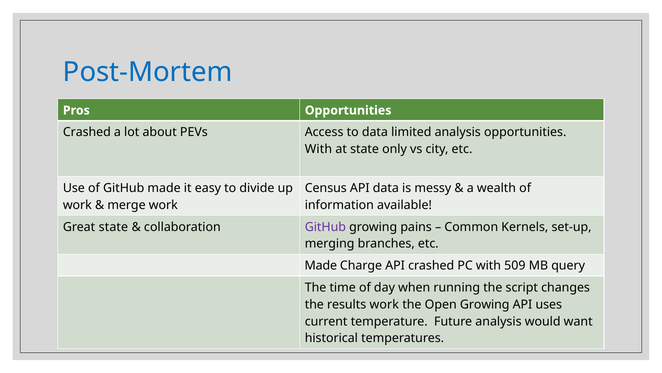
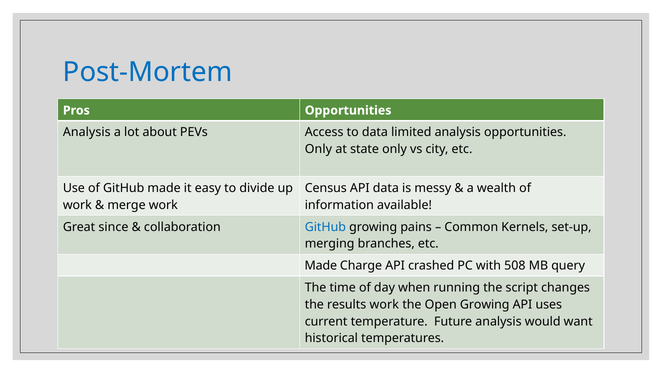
Crashed: Crashed -> Analysis (87, 132)
With: With -> Only (318, 149)
Great state: state -> since (113, 227)
GitHub colour: purple -> blue (325, 227)
509: 509 -> 508 (515, 265)
